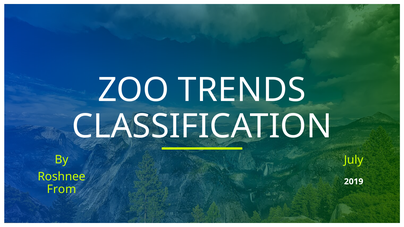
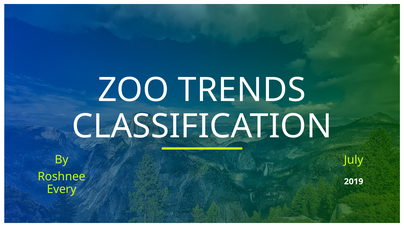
From: From -> Every (62, 189)
